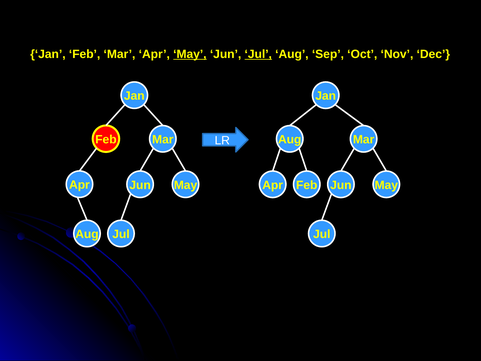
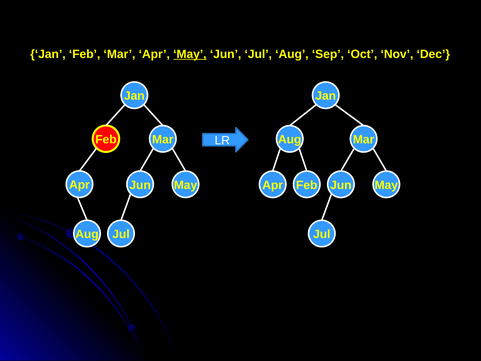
Jul underline: present -> none (258, 54)
